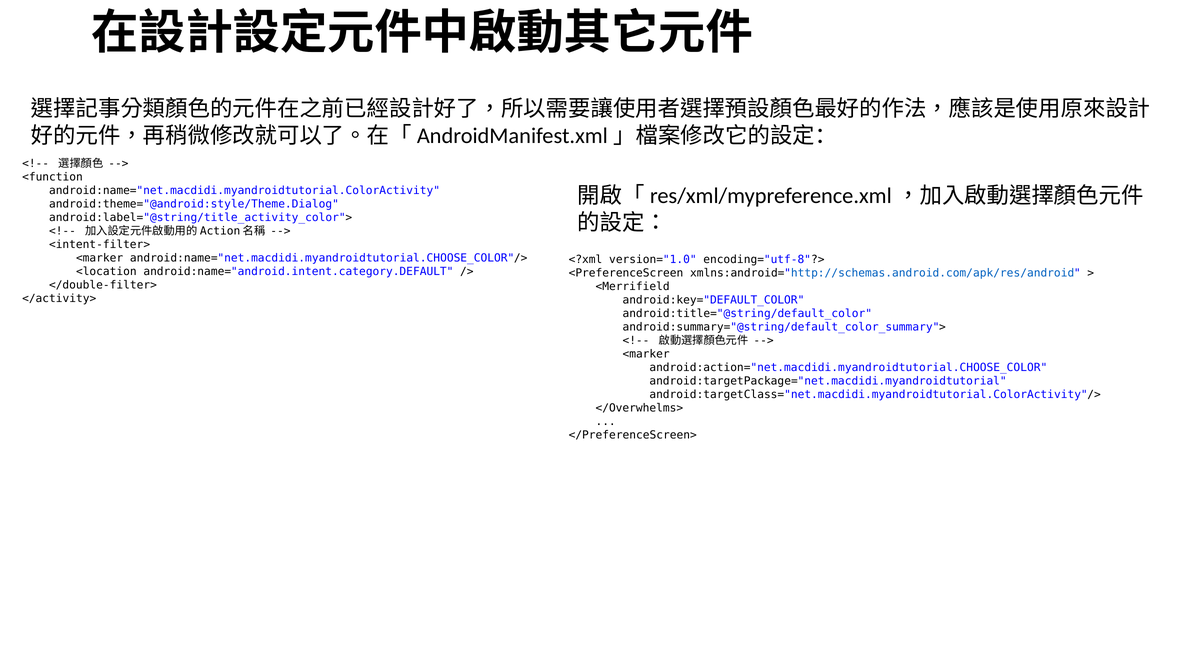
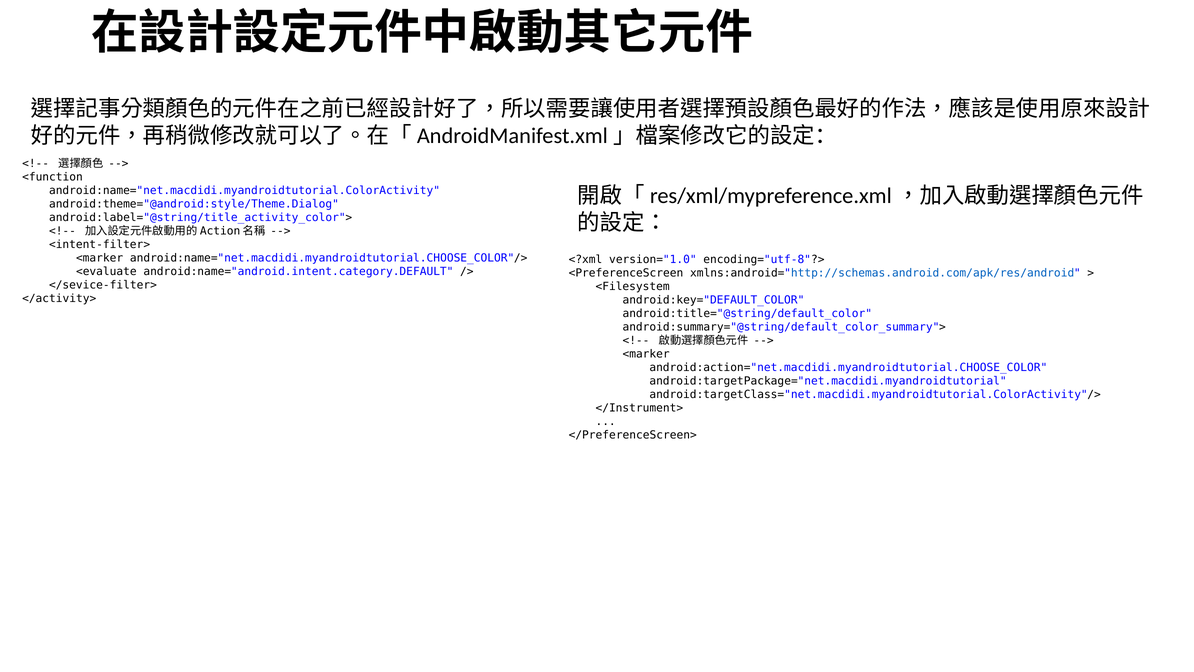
<location: <location -> <evaluate (106, 271)
</double-filter>: </double-filter> -> </sevice-filter> (103, 285)
<Merrifield: <Merrifield -> <Filesystem (633, 287)
</Overwhelms>: </Overwhelms> -> </Instrument> (639, 408)
